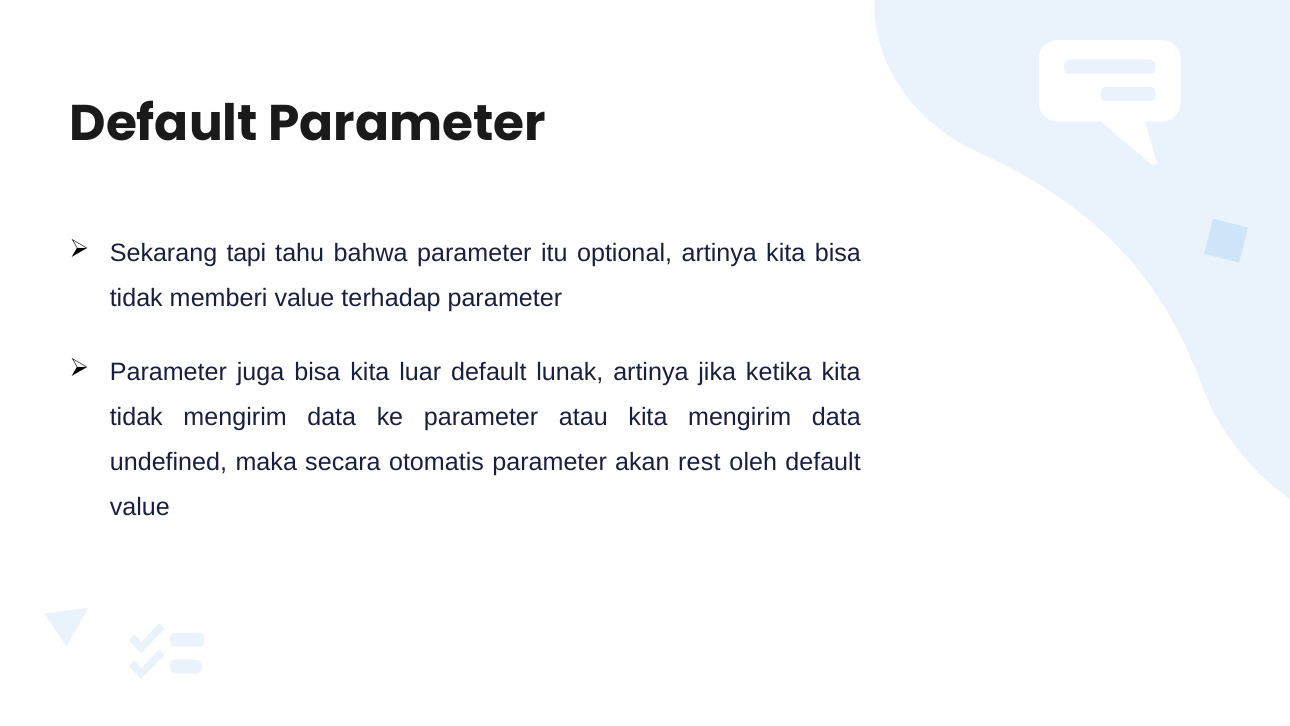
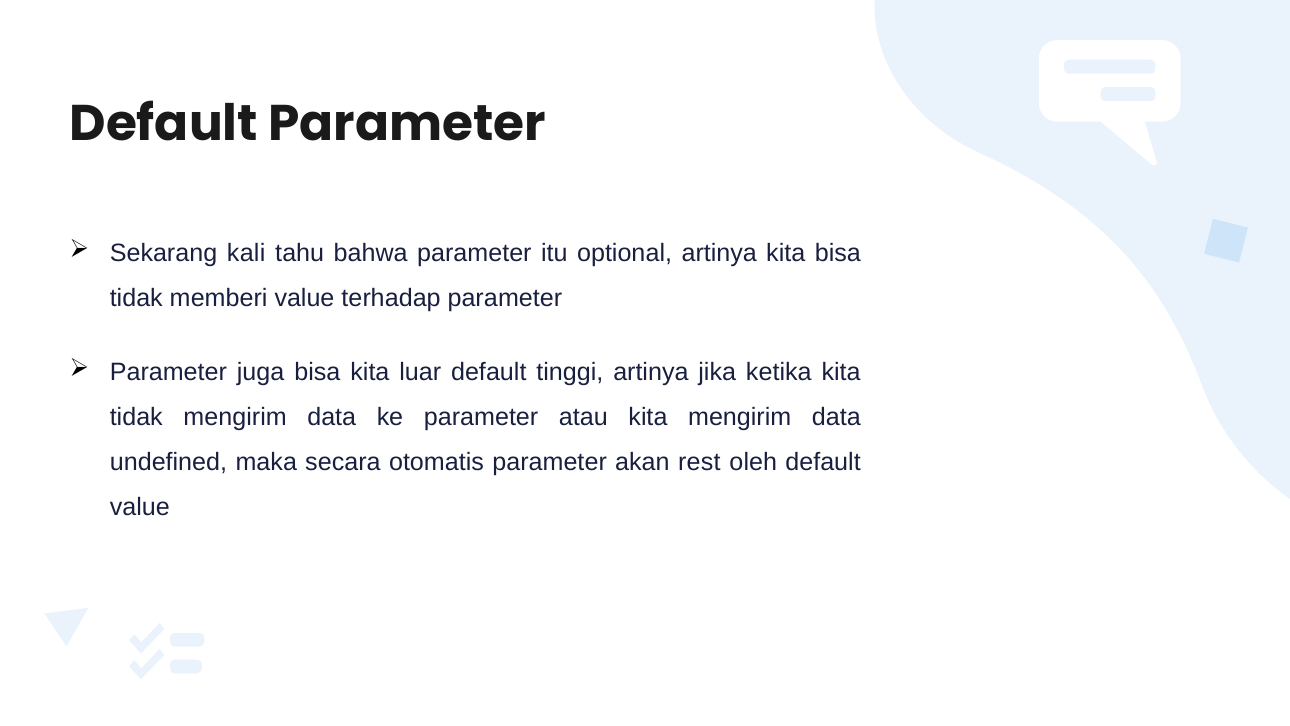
tapi: tapi -> kali (246, 253)
lunak: lunak -> tinggi (570, 372)
